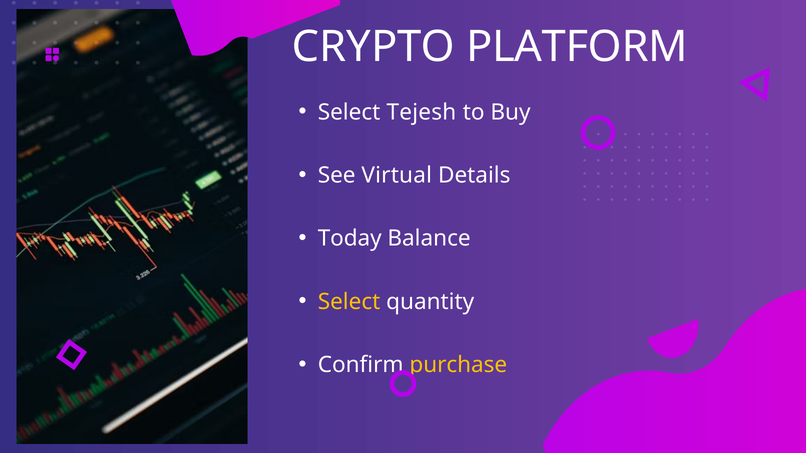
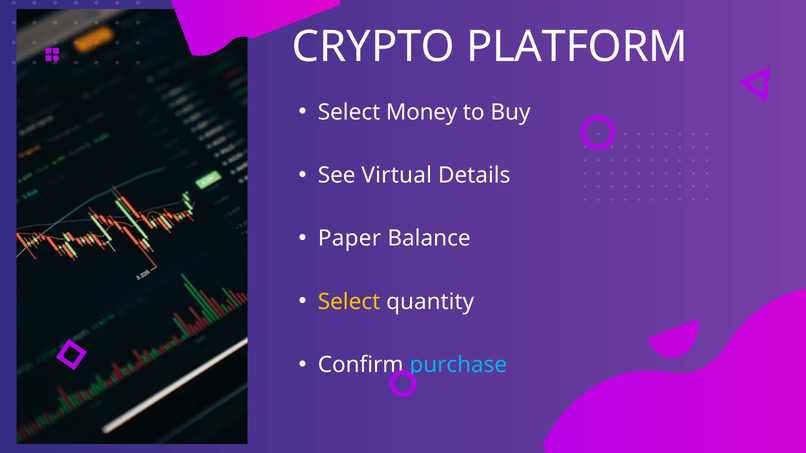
Tejesh: Tejesh -> Money (422, 112)
Today: Today -> Paper (350, 239)
purchase colour: yellow -> light blue (458, 365)
